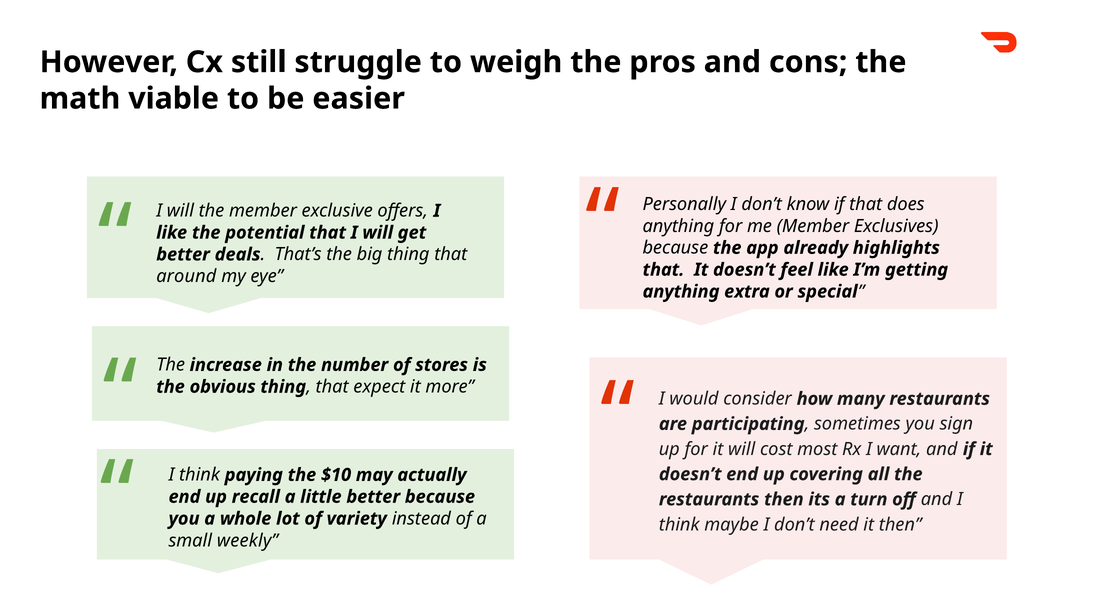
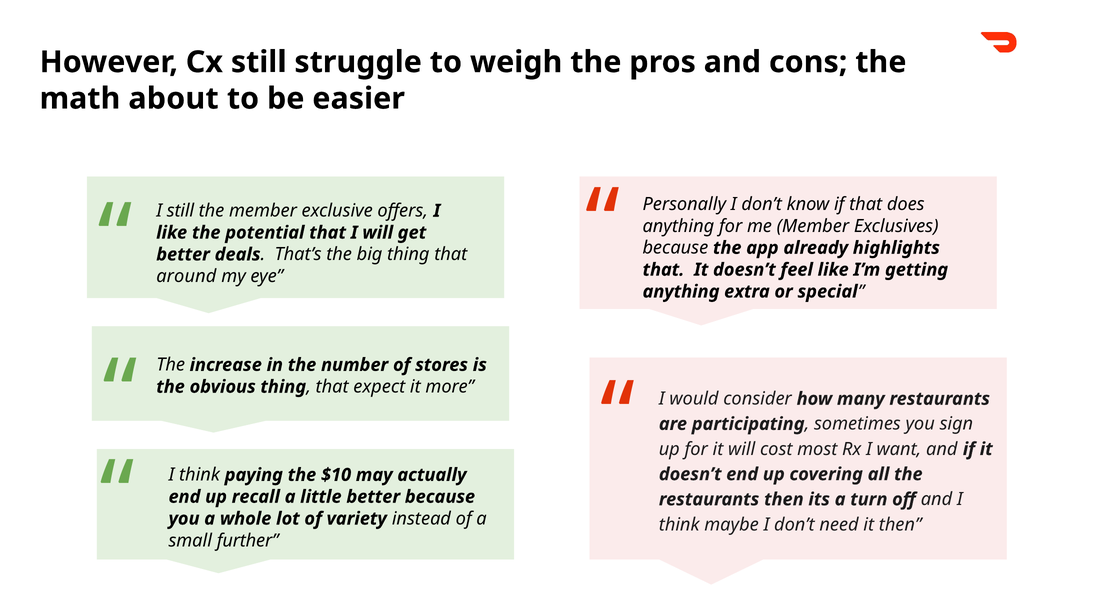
viable: viable -> about (173, 99)
will: will -> still (180, 211)
weekly: weekly -> further (248, 541)
